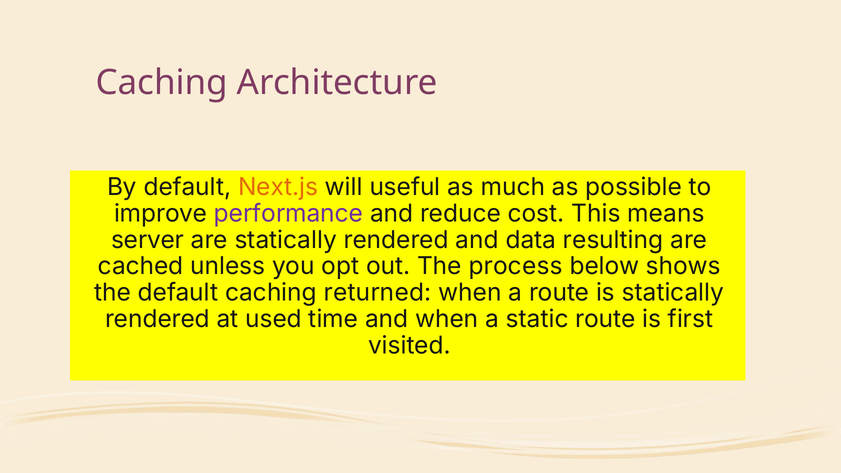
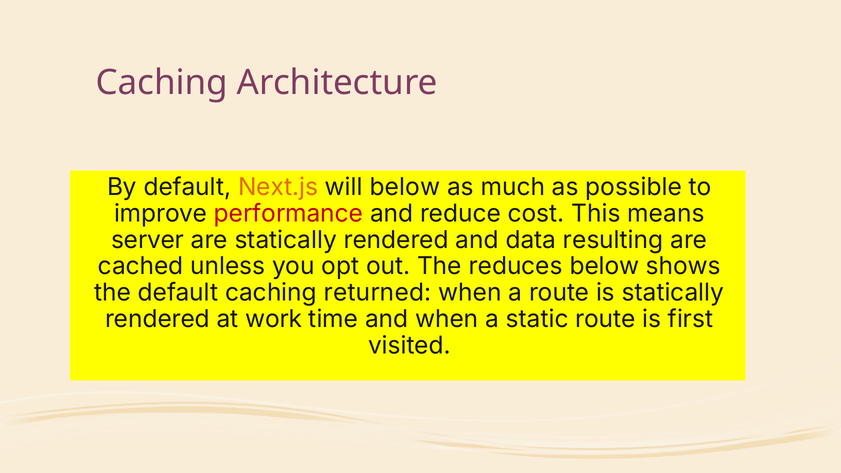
will useful: useful -> below (405, 187)
performance colour: purple -> red (289, 214)
process: process -> reduces (516, 266)
used: used -> work (274, 319)
